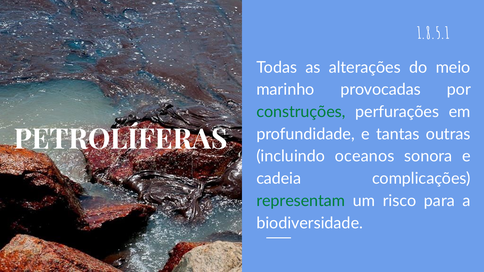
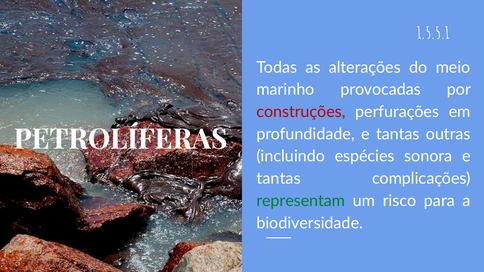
1.8.5.1: 1.8.5.1 -> 1.5.5.1 (433, 34)
construções colour: green -> red (301, 112)
oceanos: oceanos -> espécies (365, 156)
cadeia: cadeia -> tantas (279, 179)
